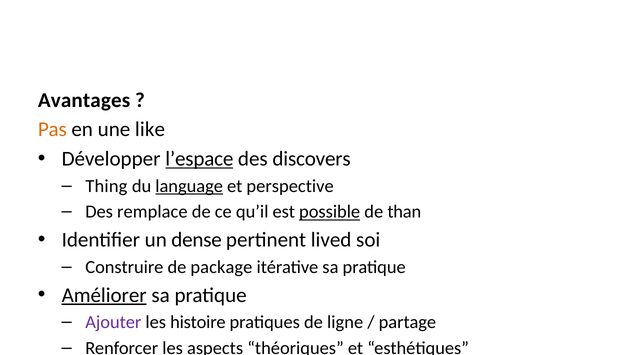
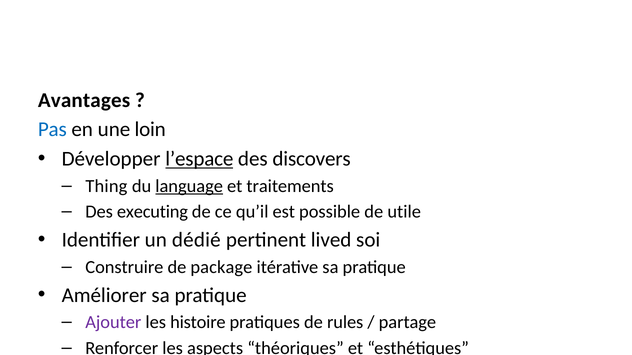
Pas colour: orange -> blue (52, 130)
like: like -> loin (150, 130)
perspective: perspective -> traitements (290, 186)
remplace: remplace -> executing (153, 212)
possible underline: present -> none (330, 212)
than: than -> utile (404, 212)
dense: dense -> dédié (196, 240)
Améliorer underline: present -> none (104, 296)
ligne: ligne -> rules (345, 323)
